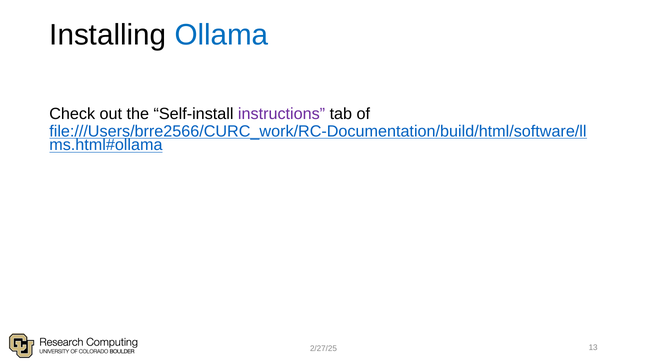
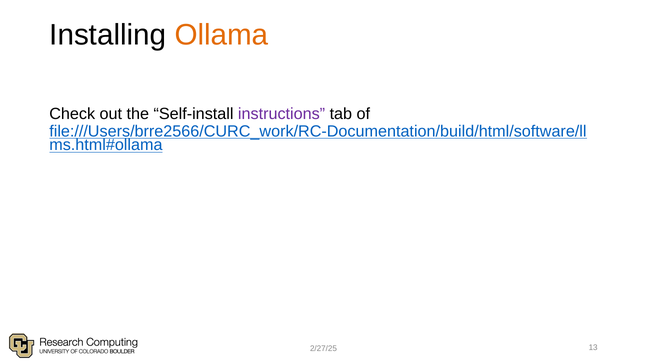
Ollama colour: blue -> orange (221, 35)
